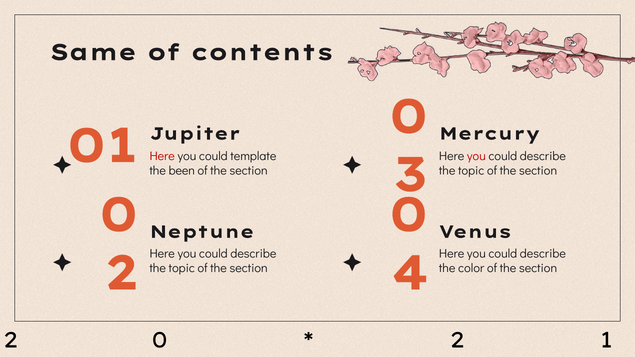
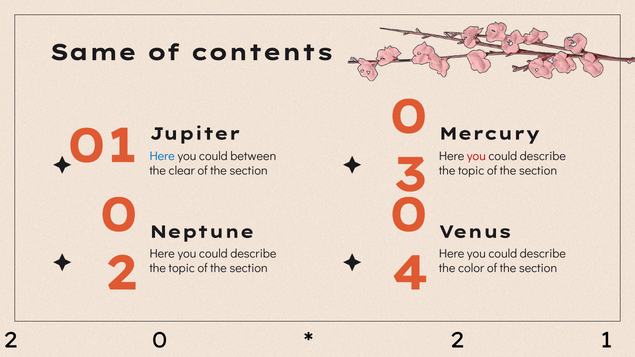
Here colour: red -> blue (162, 156)
template: template -> between (253, 156)
been: been -> clear (182, 171)
